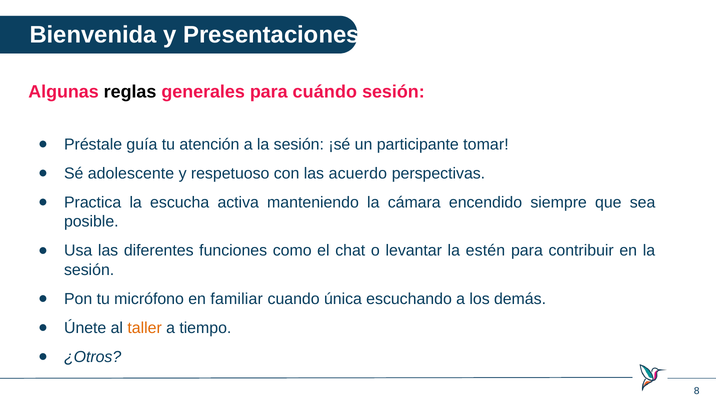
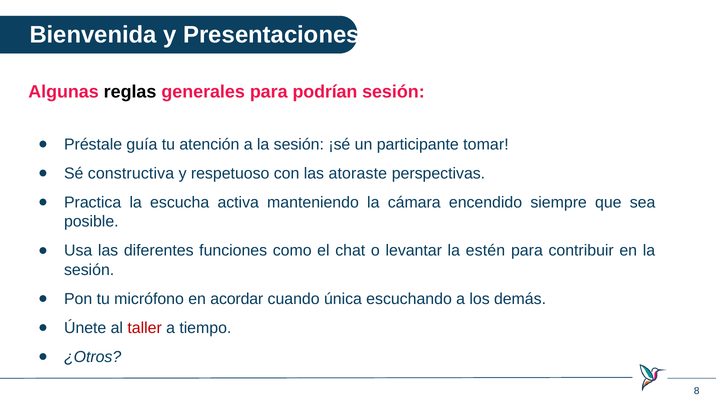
cuándo: cuándo -> podrían (325, 92)
adolescente: adolescente -> constructiva (131, 173)
acuerdo: acuerdo -> atoraste (358, 173)
familiar: familiar -> acordar (237, 299)
taller colour: orange -> red (145, 328)
